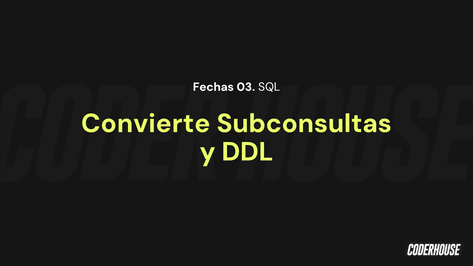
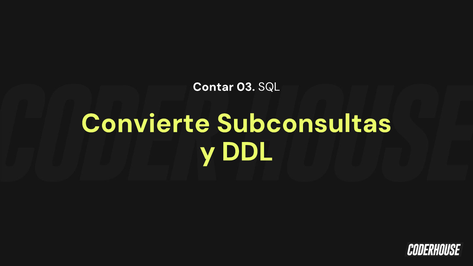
Fechas: Fechas -> Contar (213, 87)
